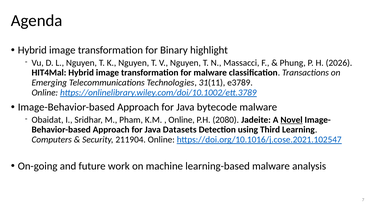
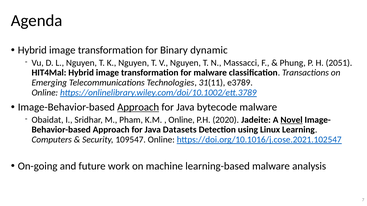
highlight: highlight -> dynamic (209, 50)
2026: 2026 -> 2051 (339, 63)
Approach underline: none -> present (138, 107)
2080: 2080 -> 2020 (226, 120)
Third: Third -> Linux (270, 130)
211904: 211904 -> 109547 (131, 140)
